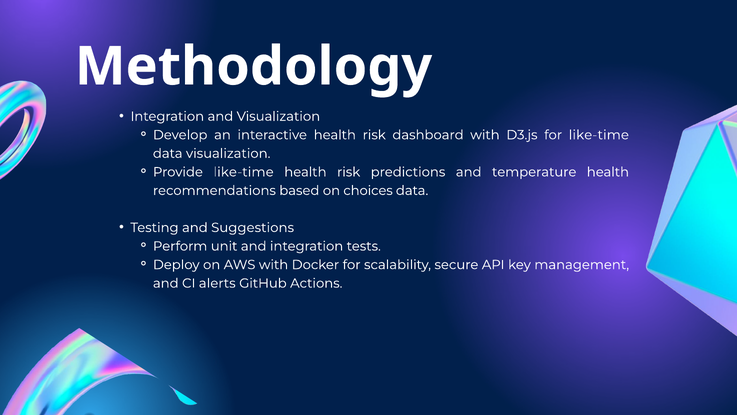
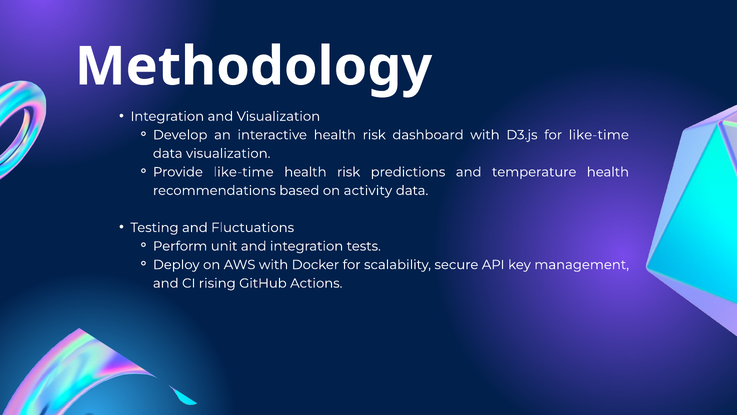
choices: choices -> activity (368, 190)
Suggestions: Suggestions -> Fluctuations (253, 227)
alerts: alerts -> rising (217, 283)
